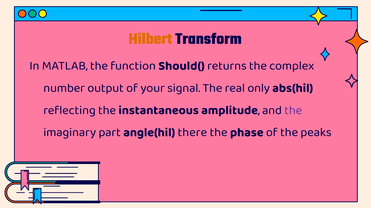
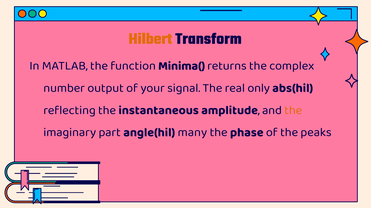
Should(: Should( -> Minima( (182, 66)
the colour: purple -> orange (293, 110)
there: there -> many (192, 133)
